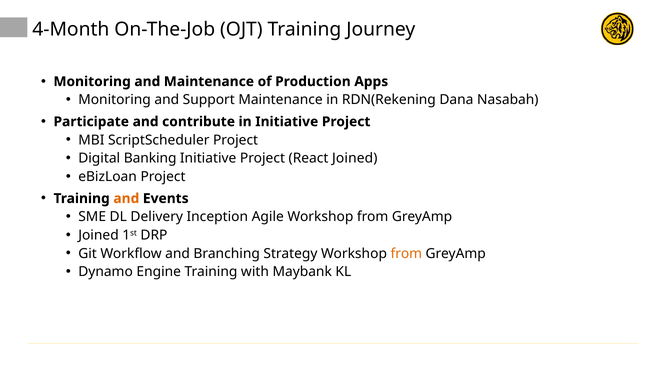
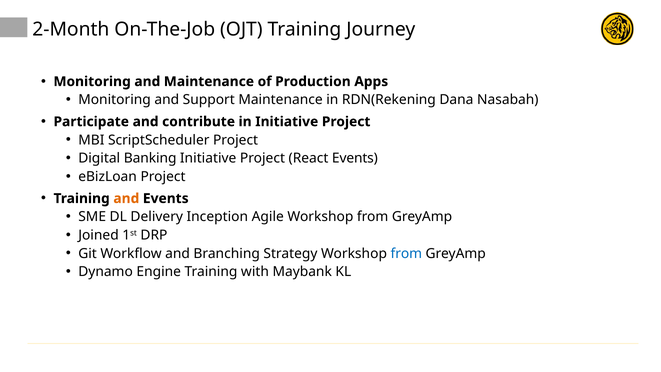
4-Month: 4-Month -> 2-Month (71, 29)
React Joined: Joined -> Events (355, 158)
from colour: orange -> blue (406, 253)
